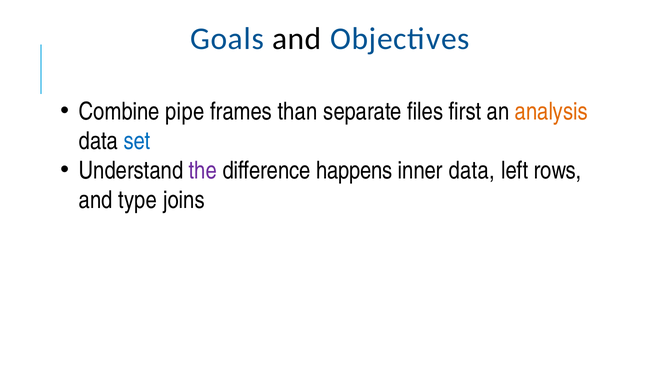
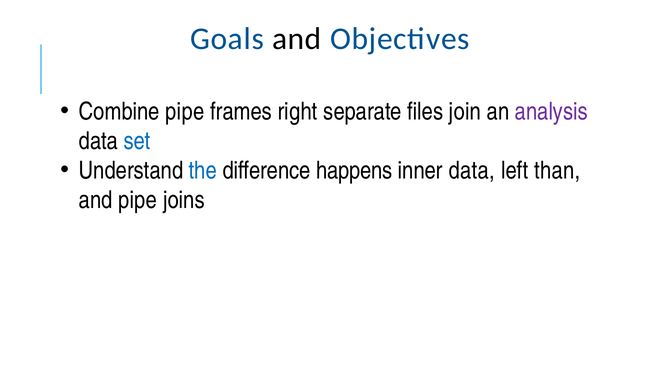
than: than -> right (298, 111)
first: first -> join (465, 111)
analysis colour: orange -> purple (551, 111)
the colour: purple -> blue (203, 171)
rows: rows -> than (557, 171)
and type: type -> pipe (138, 200)
